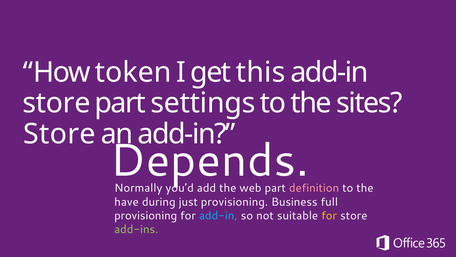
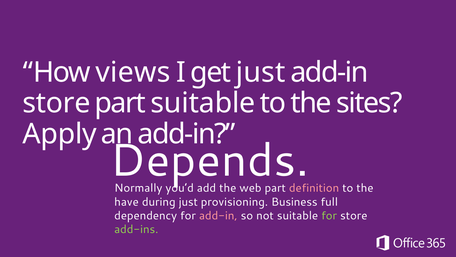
token: token -> views (133, 72)
get this: this -> just (261, 72)
part settings: settings -> suitable (203, 103)
Store: Store -> Apply (60, 134)
provisioning: provisioning -> dependency (146, 215)
add-in colour: light blue -> pink (218, 215)
for colour: yellow -> light green (329, 215)
